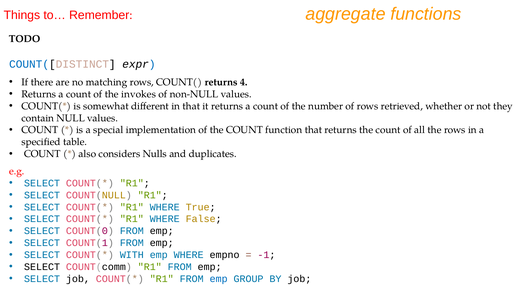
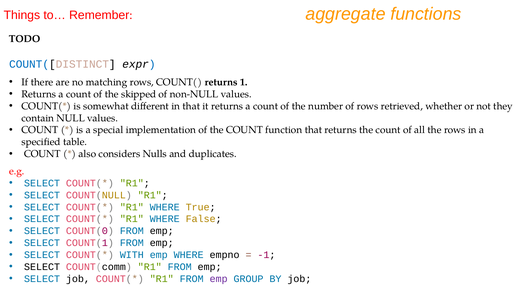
4: 4 -> 1 (244, 82)
invokes: invokes -> skipped (139, 94)
emp colour: blue -> purple (219, 279)
